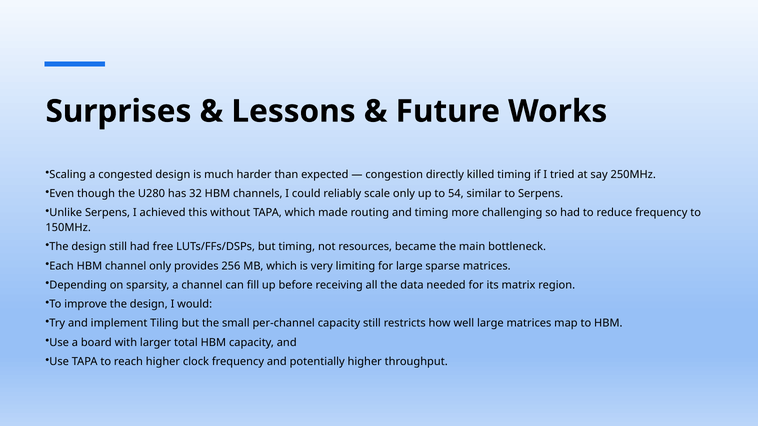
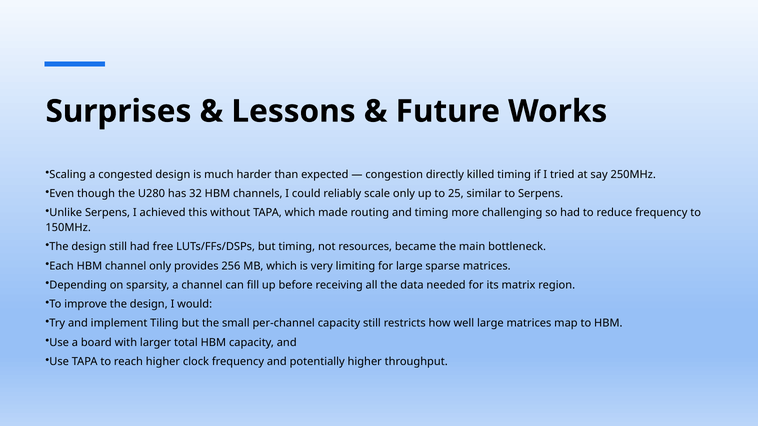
54: 54 -> 25 (456, 194)
